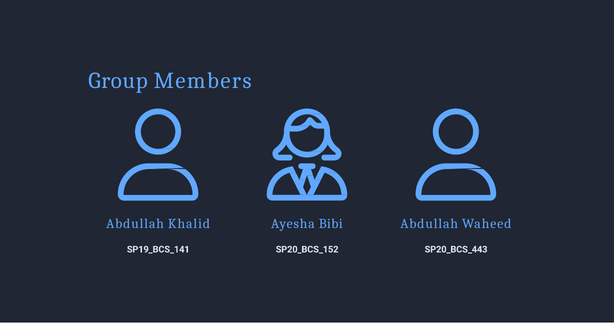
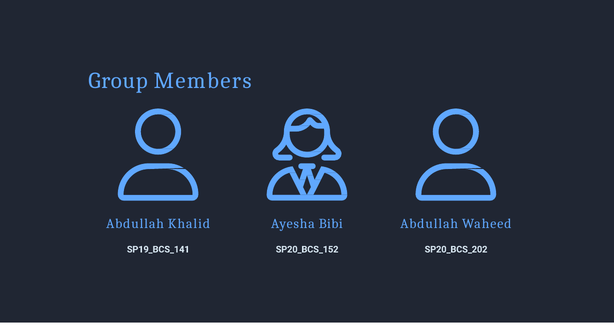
SP20_BCS_443: SP20_BCS_443 -> SP20_BCS_202 (456, 249)
